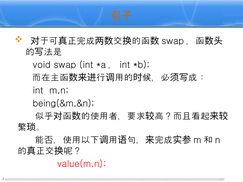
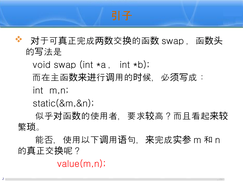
being(&m,&n: being(&m,&n -> static(&m,&n (63, 104)
